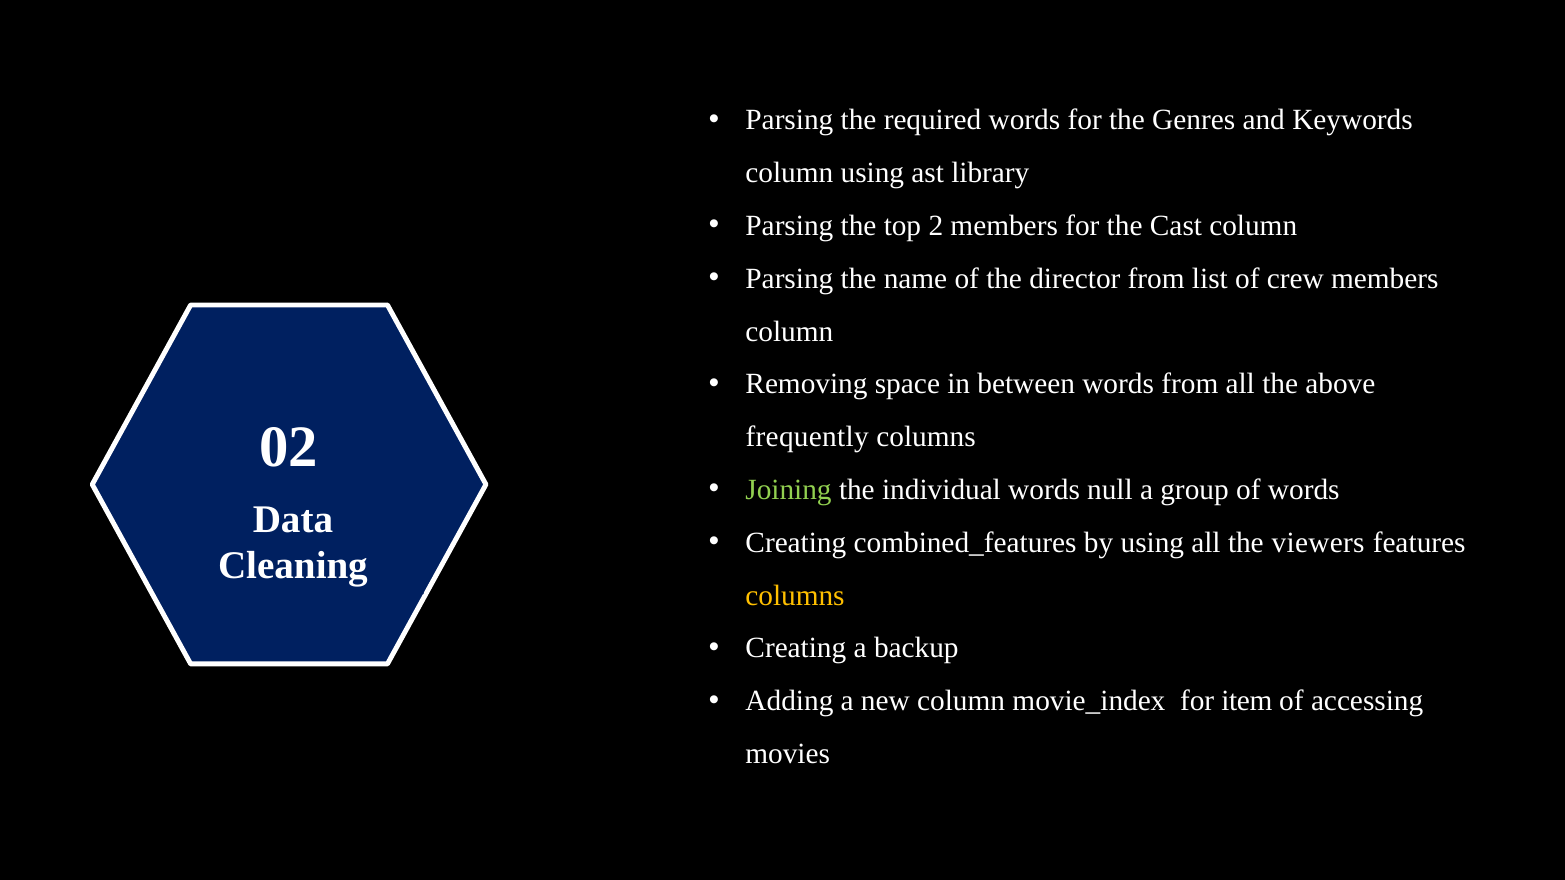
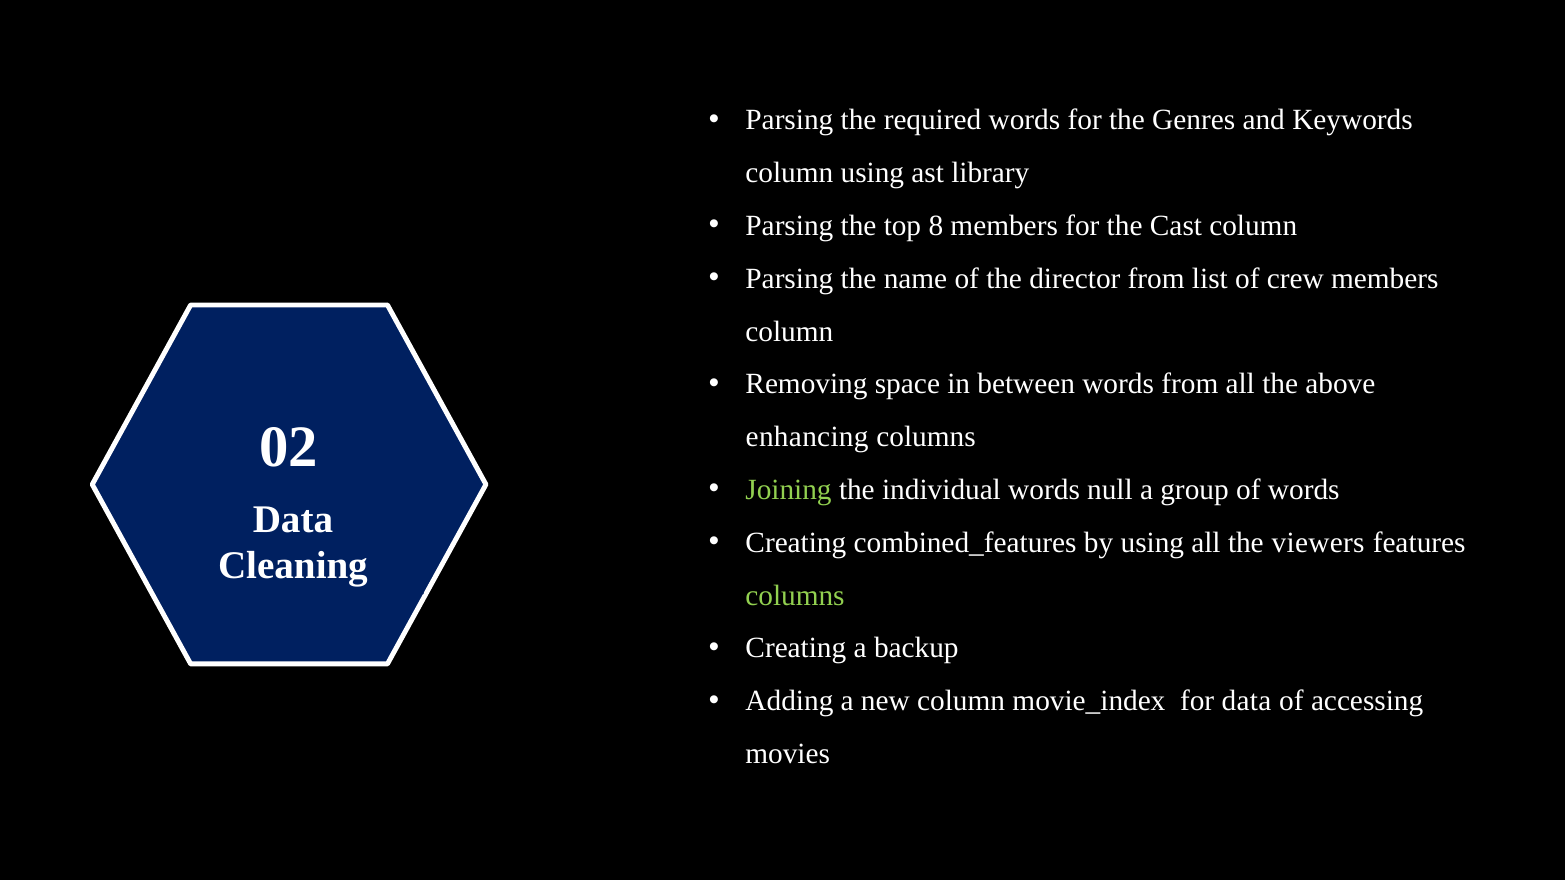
2: 2 -> 8 (936, 226)
frequently: frequently -> enhancing (807, 437)
columns colour: yellow -> light green (795, 596)
for item: item -> data (1247, 701)
